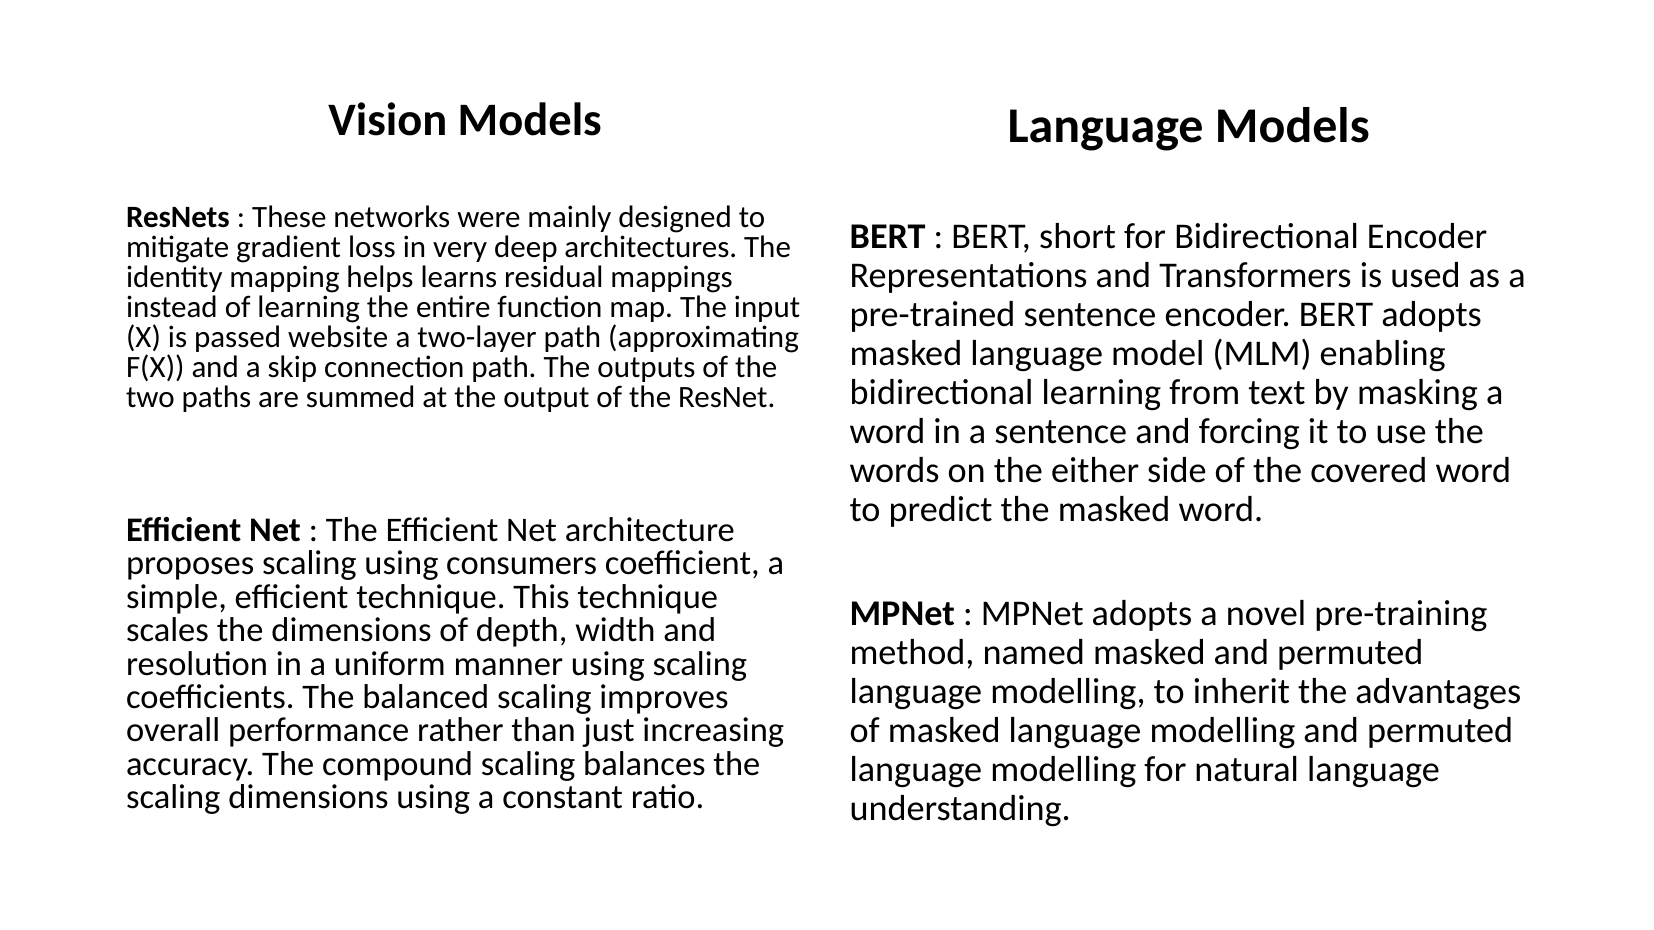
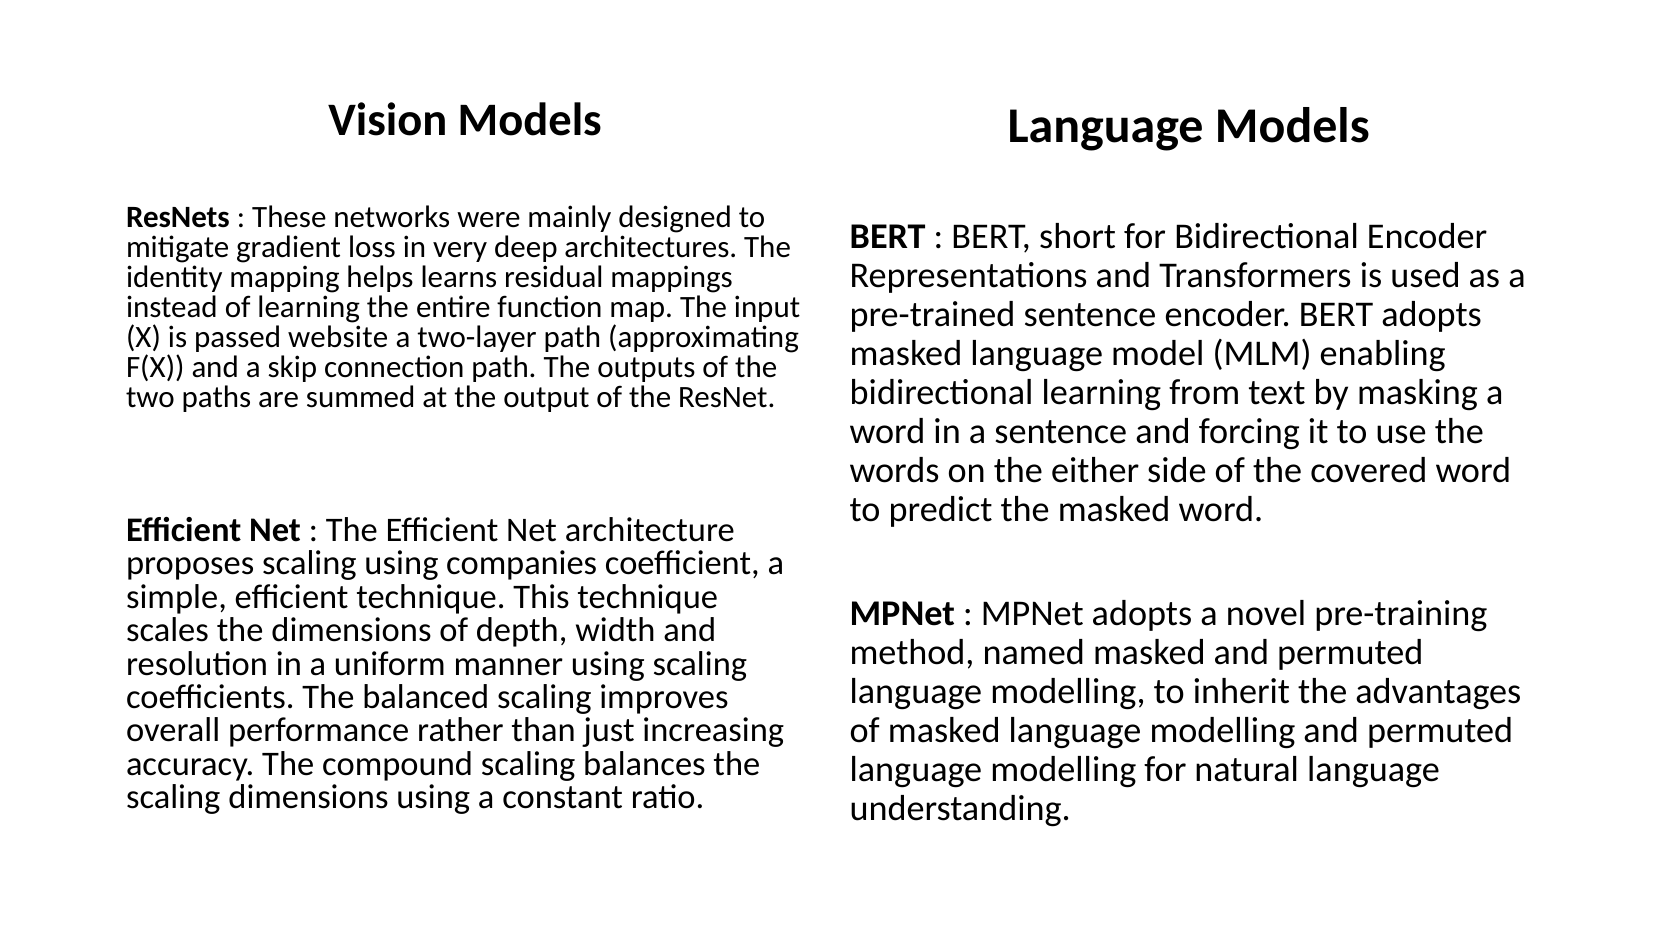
consumers: consumers -> companies (522, 563)
